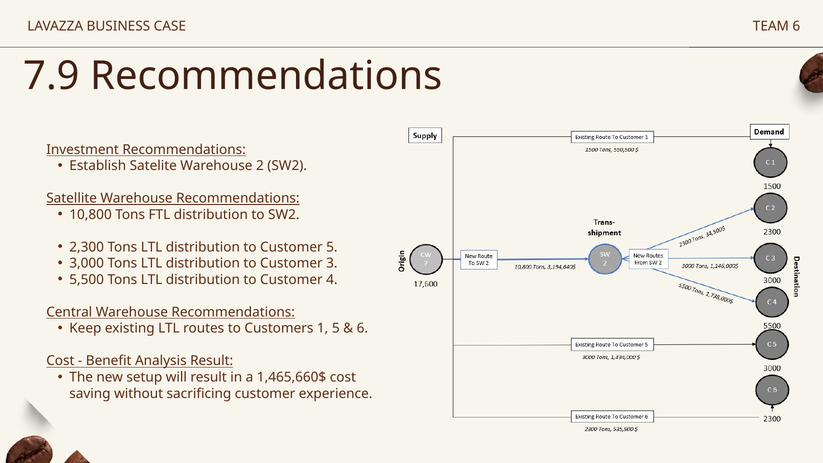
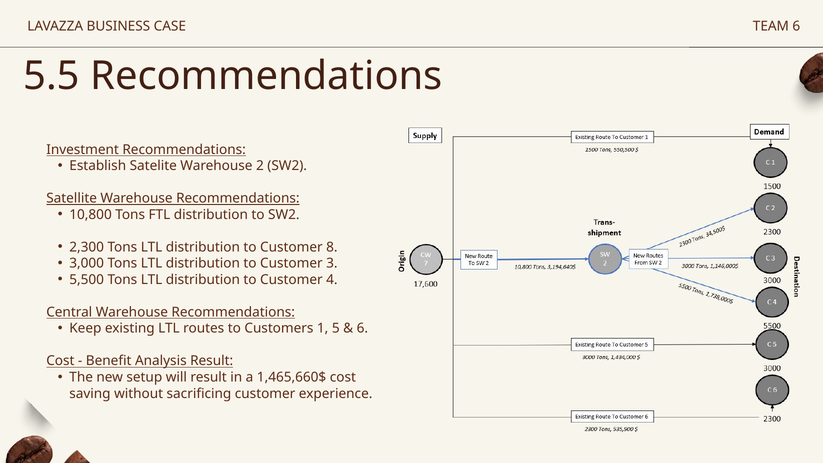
7.9: 7.9 -> 5.5 (52, 76)
Customer 5: 5 -> 8 (332, 247)
